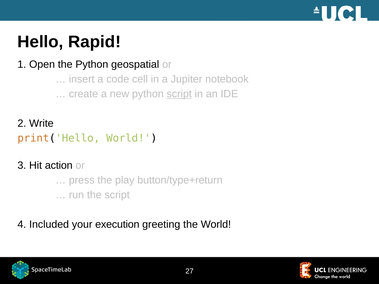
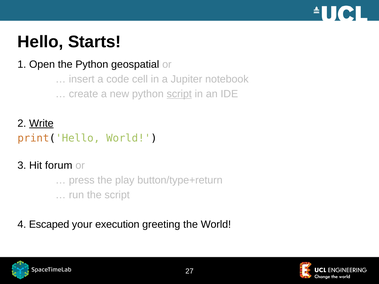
Rapid: Rapid -> Starts (95, 42)
Write underline: none -> present (41, 123)
action: action -> forum (59, 166)
Included: Included -> Escaped (49, 225)
